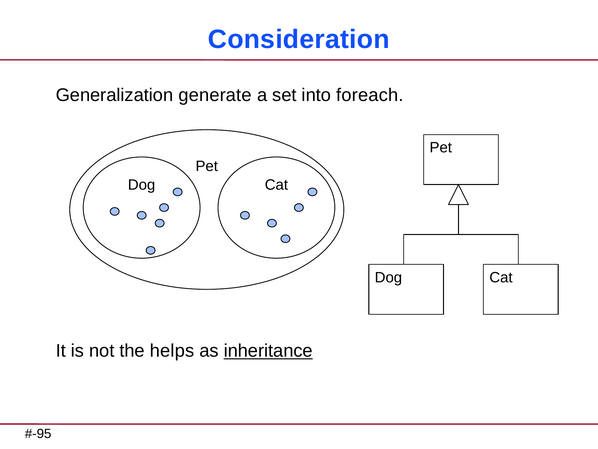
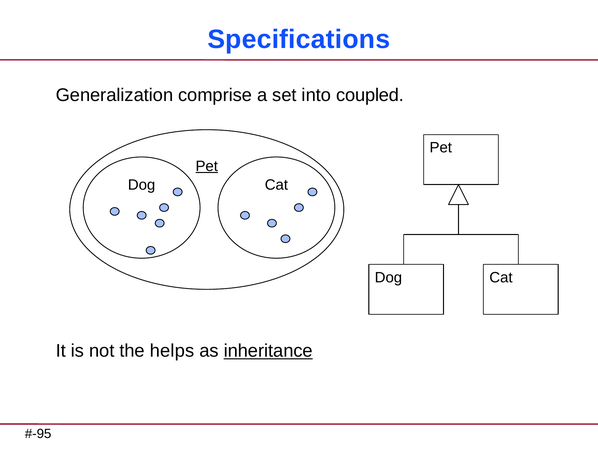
Consideration: Consideration -> Specifications (299, 39)
generate: generate -> comprise (215, 95)
foreach: foreach -> coupled (370, 95)
Pet underline: none -> present (207, 166)
